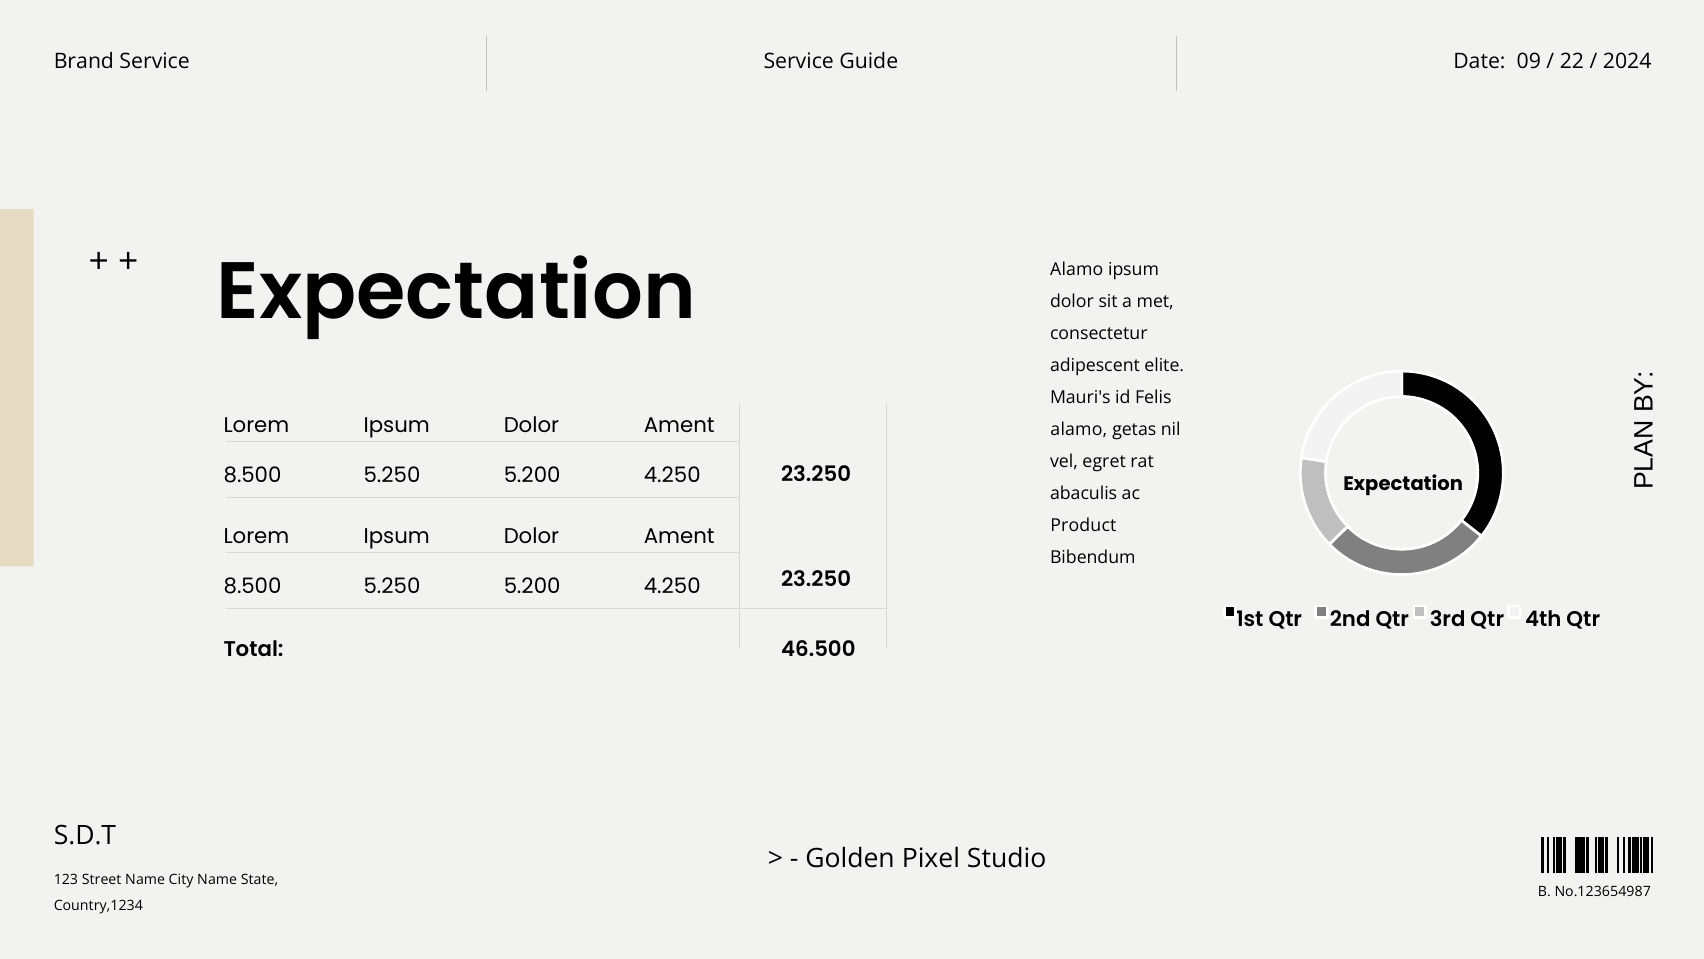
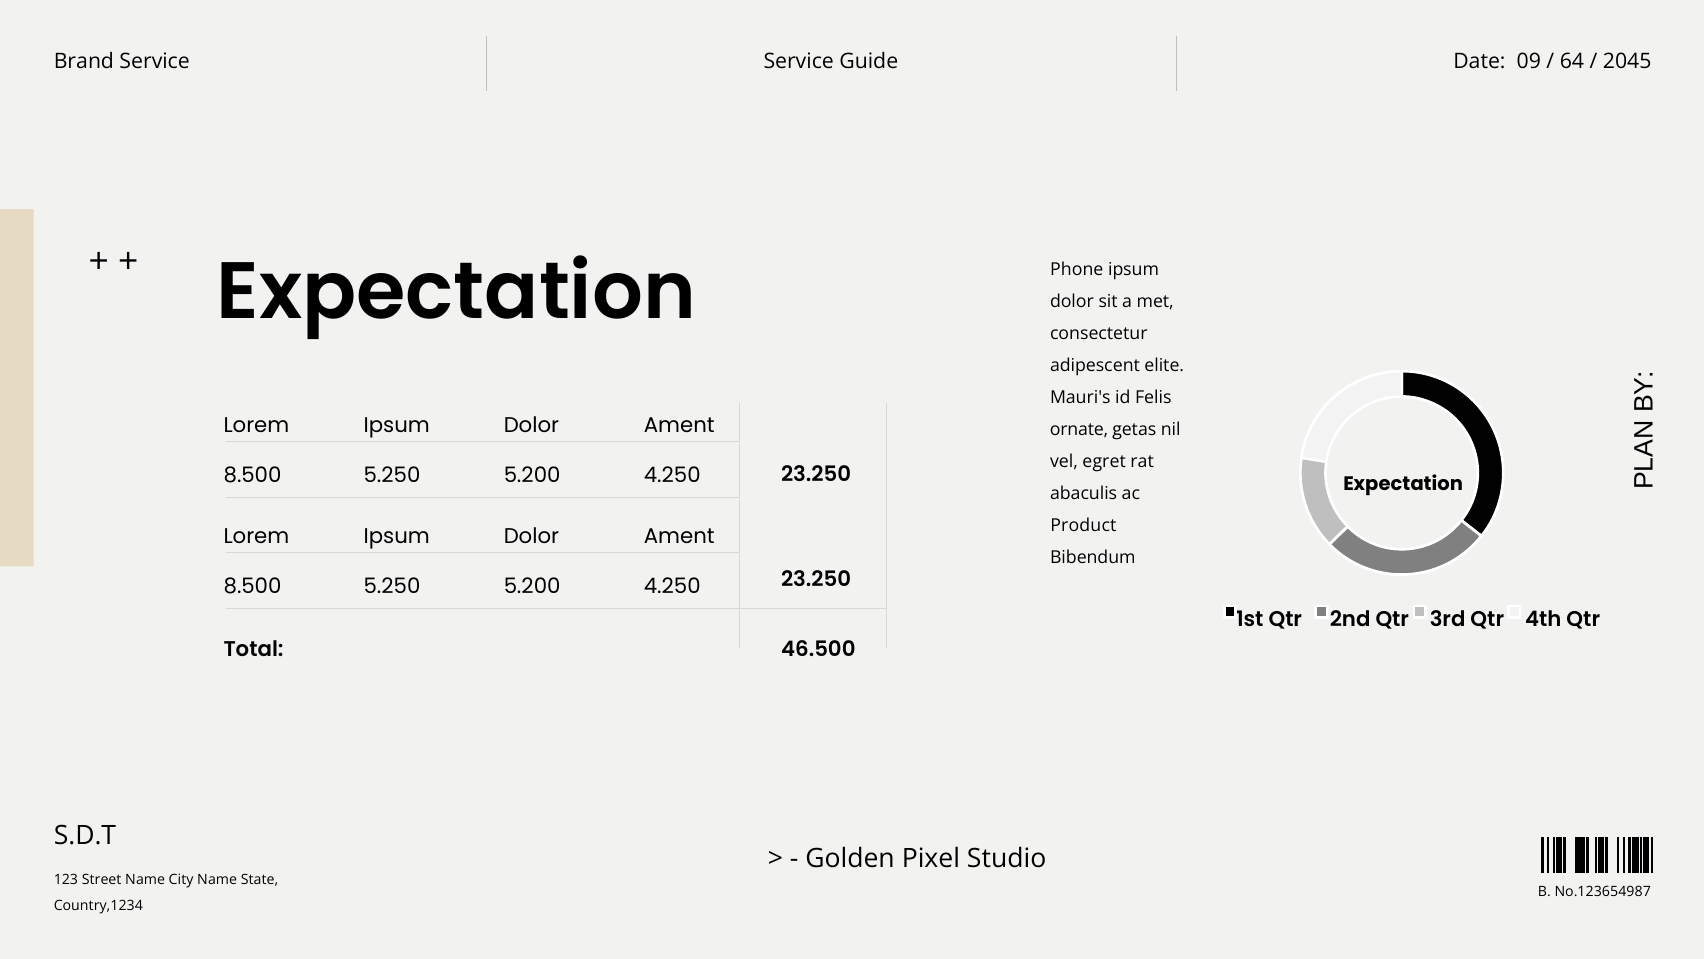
22: 22 -> 64 (1572, 61)
2024: 2024 -> 2045 (1627, 61)
Alamo: Alamo -> Phone (1077, 270)
alamo: alamo -> ornate (1079, 430)
